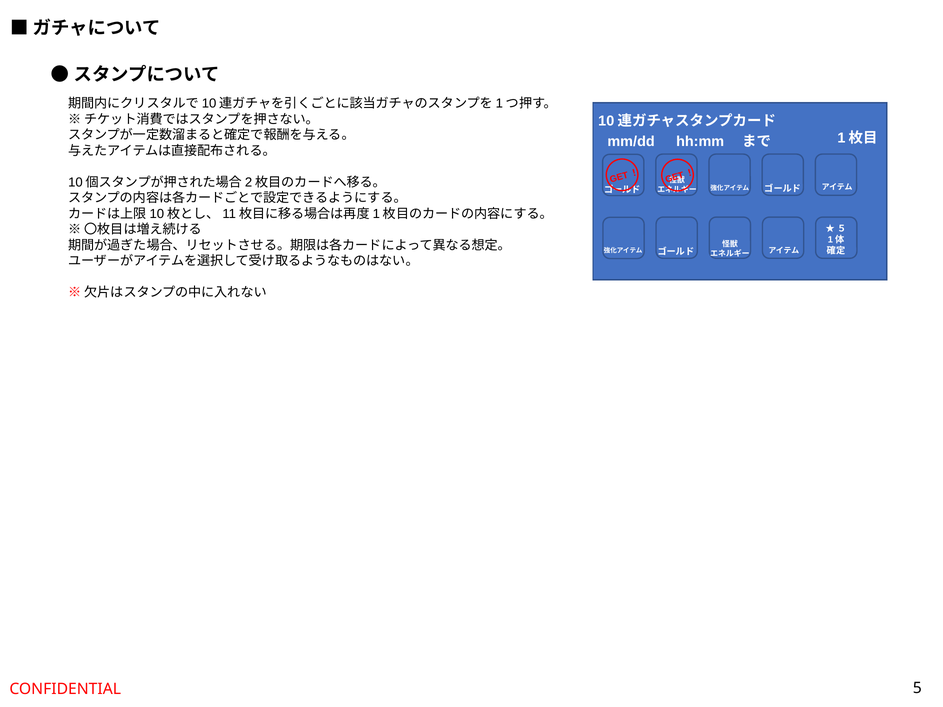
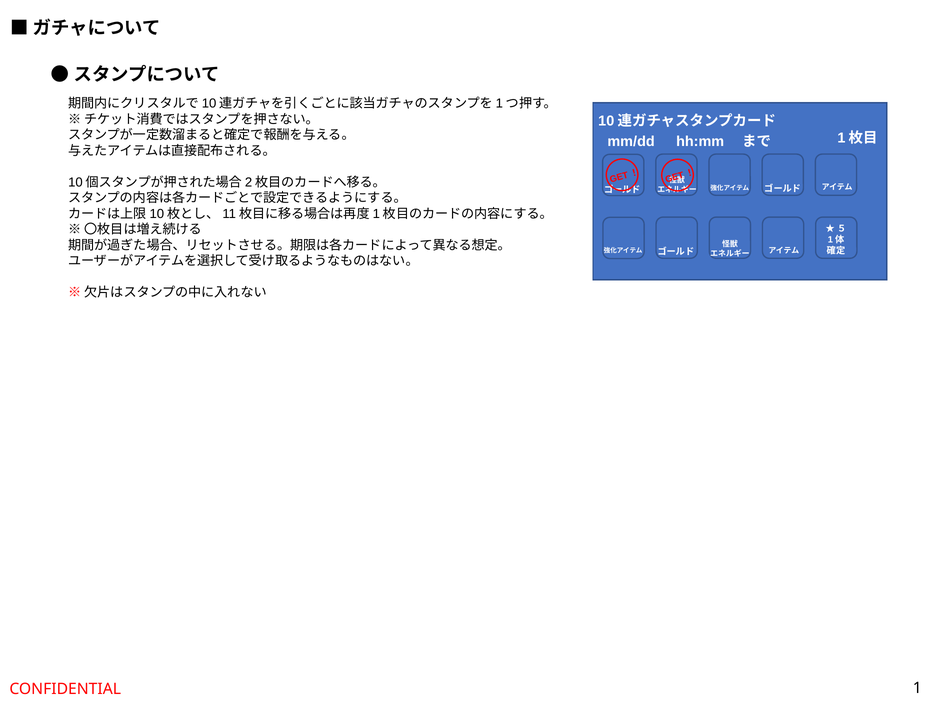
5: 5 -> 1 (917, 688)
